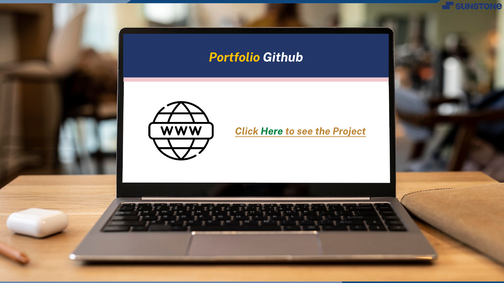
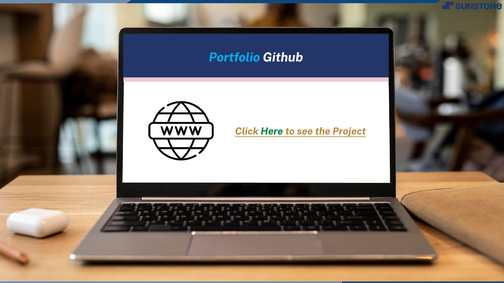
Portfolio colour: yellow -> light blue (234, 57)
